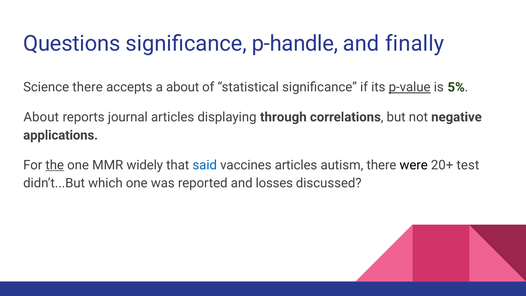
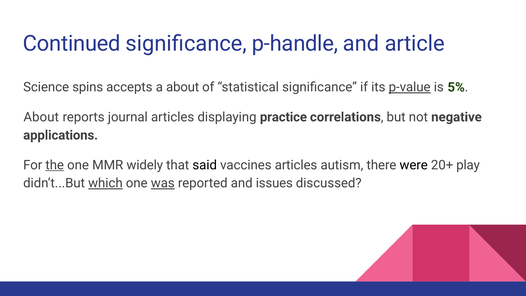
Questions: Questions -> Continued (72, 44)
finally: finally -> article (415, 44)
Science there: there -> spins (88, 87)
through: through -> practice (283, 117)
said colour: blue -> black (205, 165)
test: test -> play (468, 165)
which underline: none -> present (105, 183)
was underline: none -> present (163, 183)
losses: losses -> issues (274, 183)
